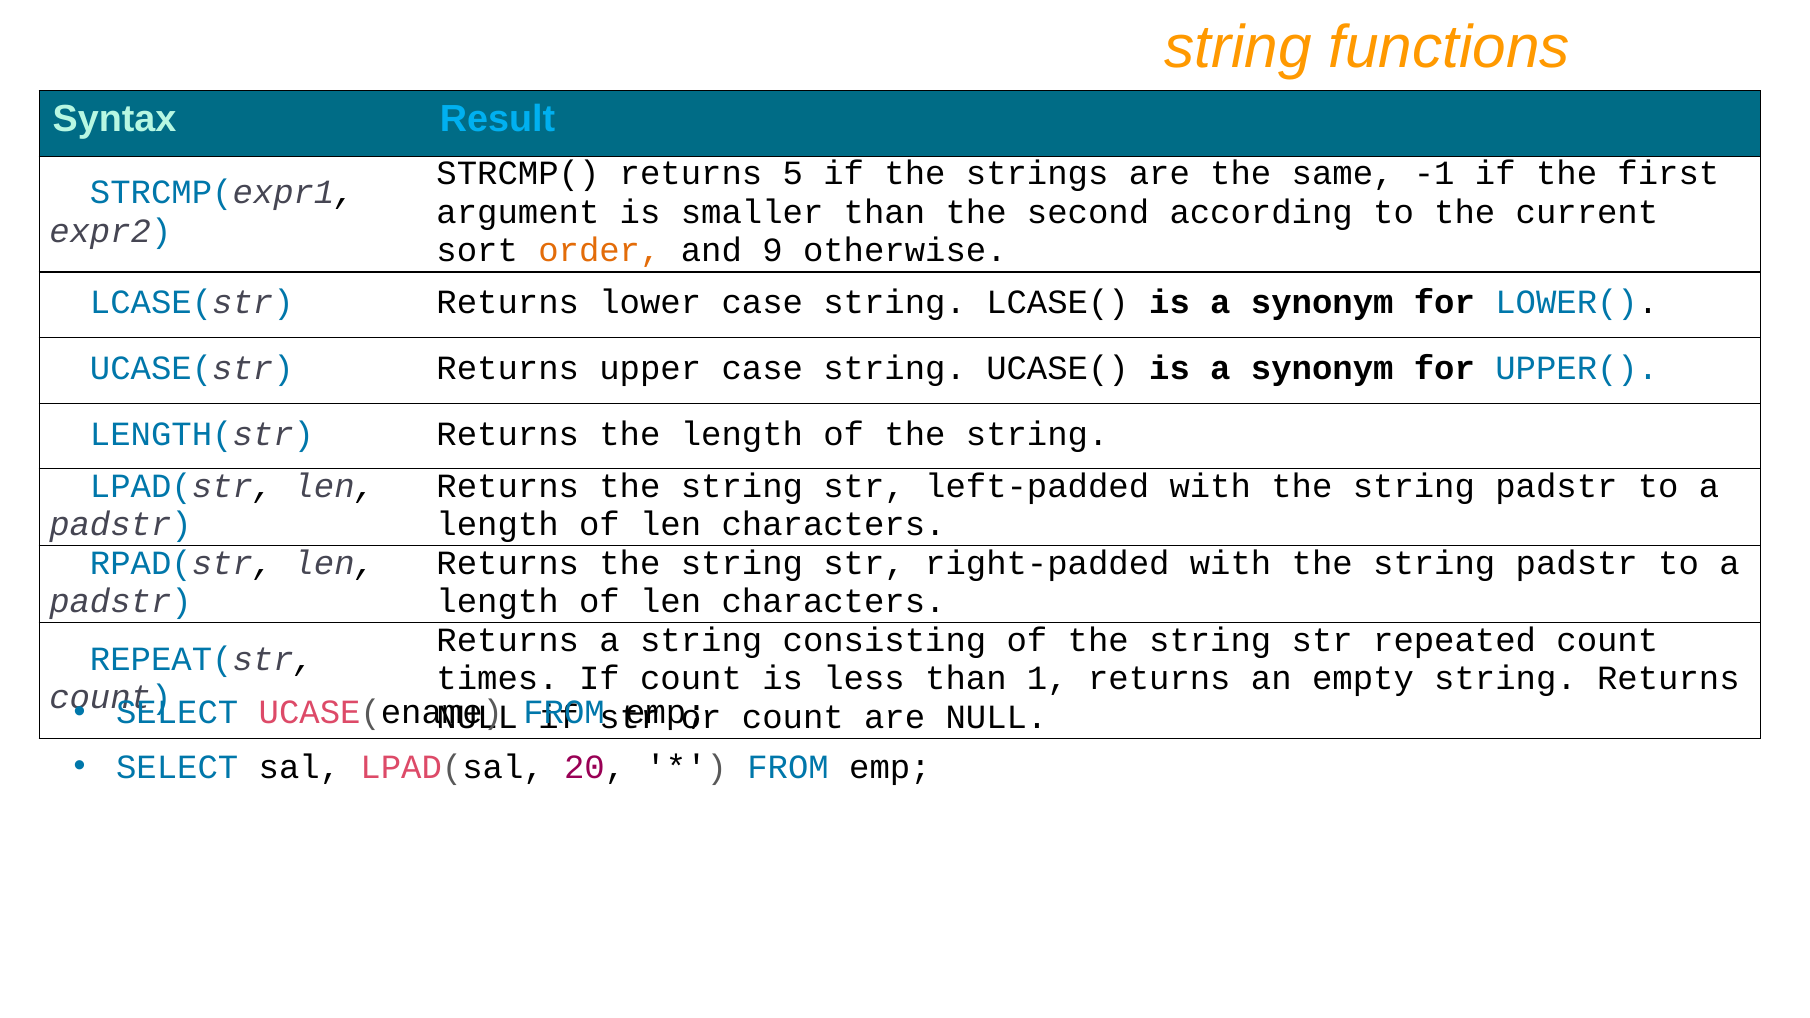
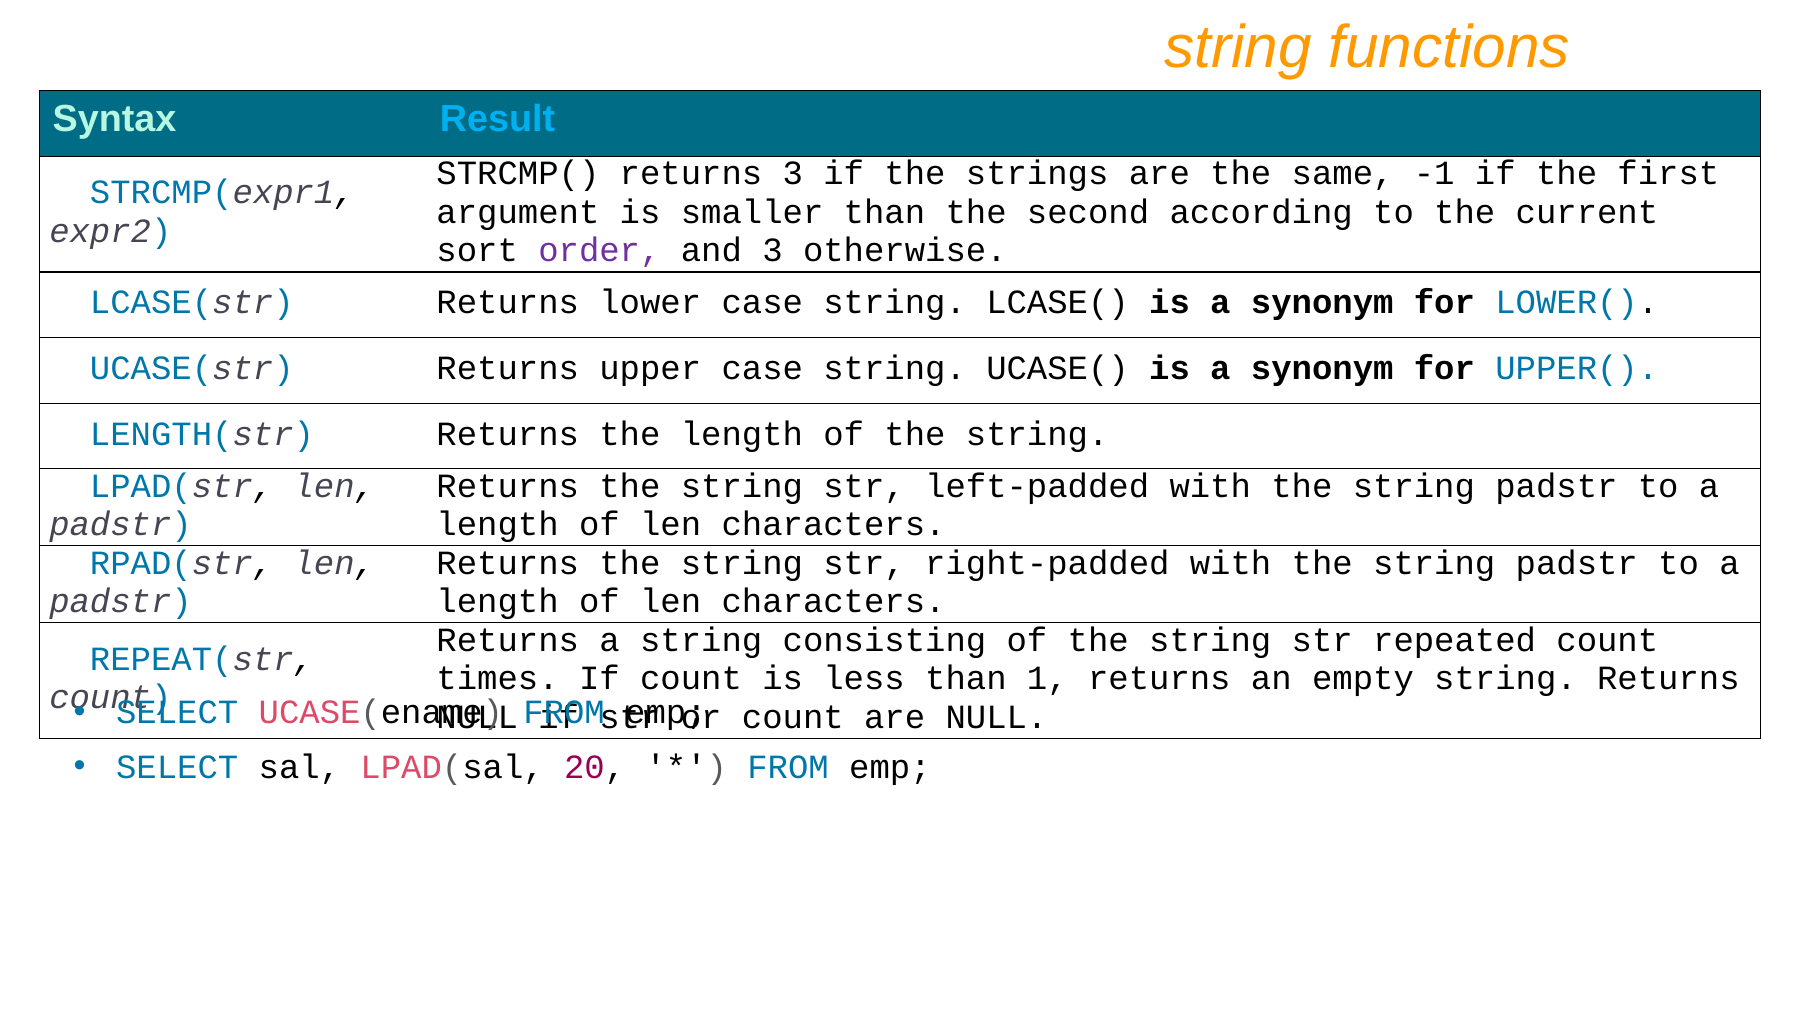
returns 5: 5 -> 3 (793, 174)
order colour: orange -> purple (599, 251)
and 9: 9 -> 3 (772, 251)
